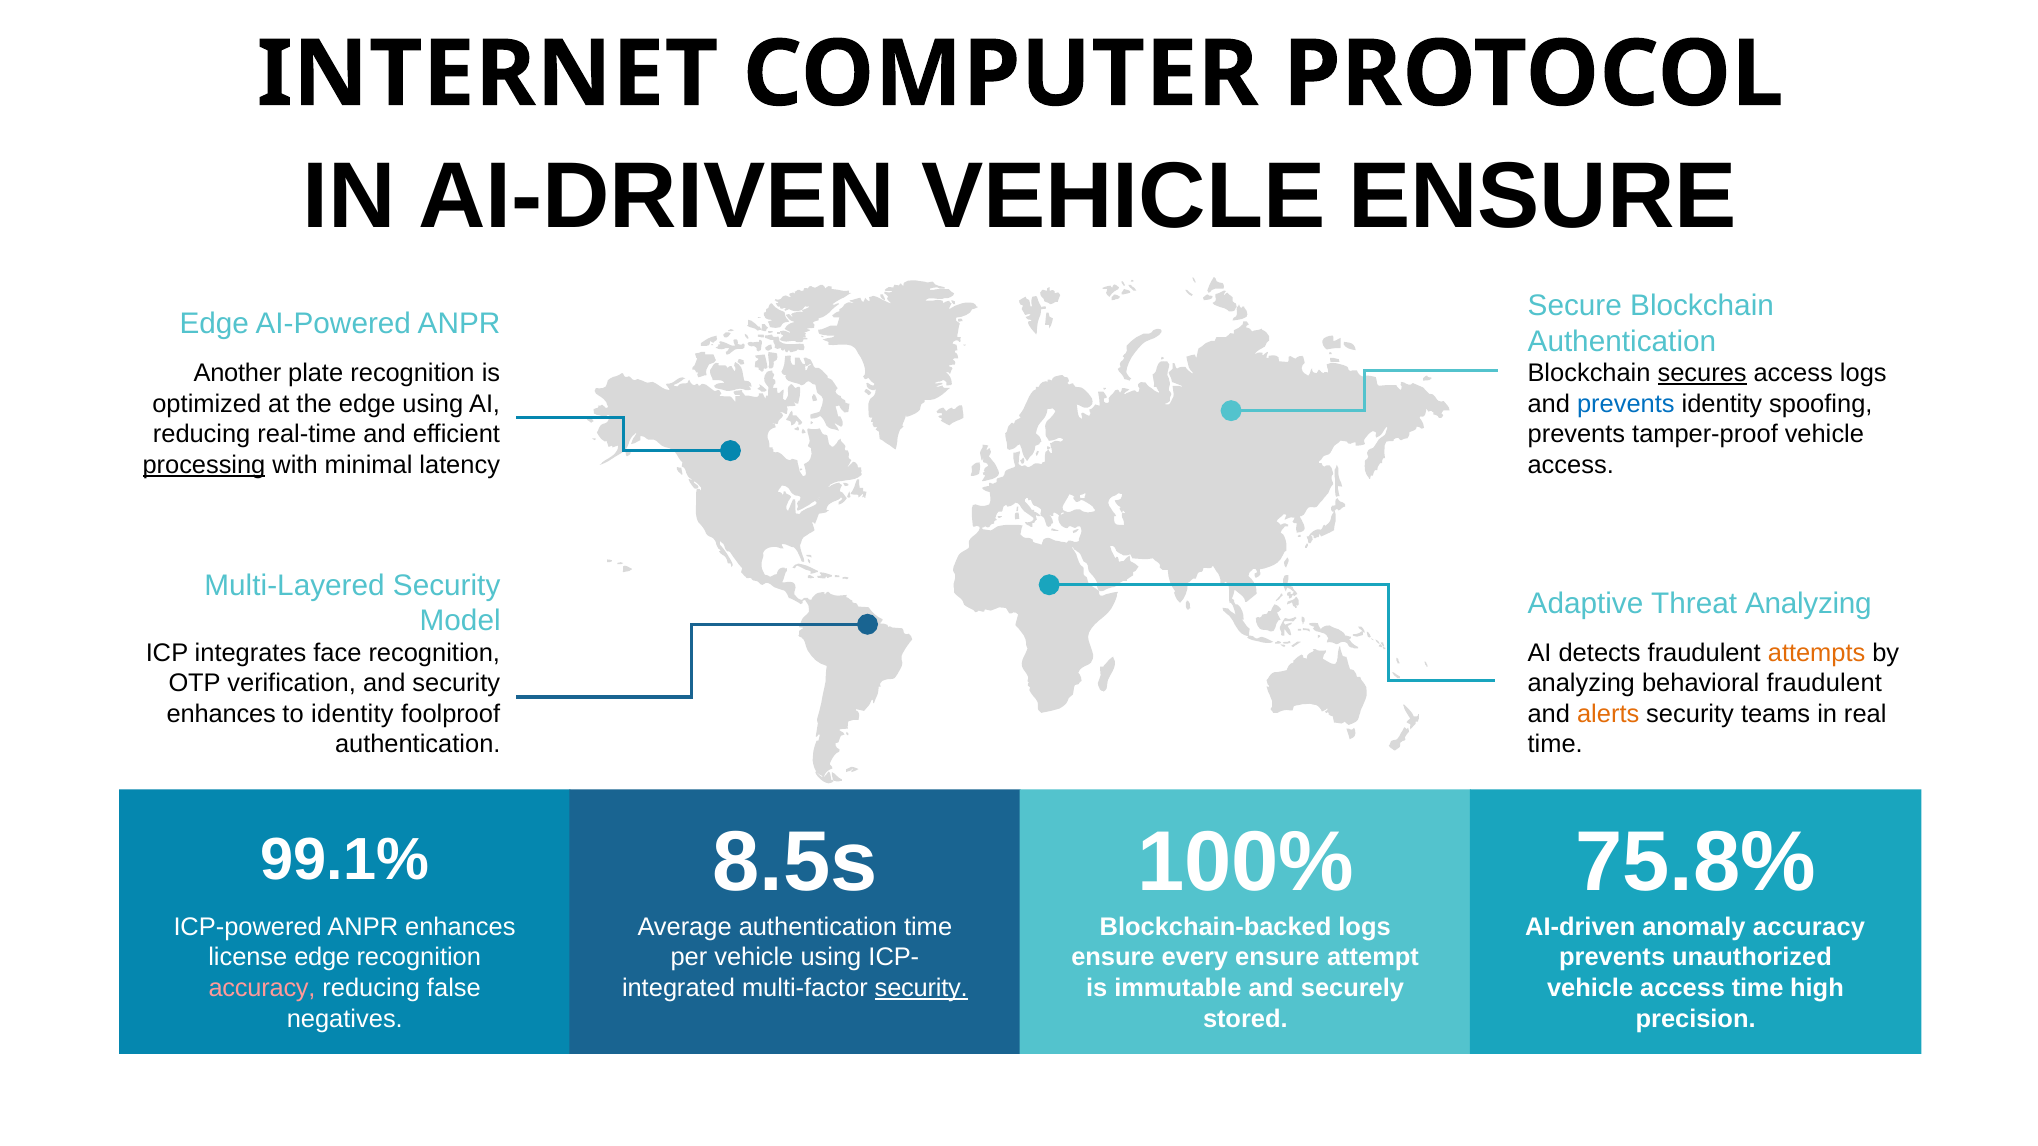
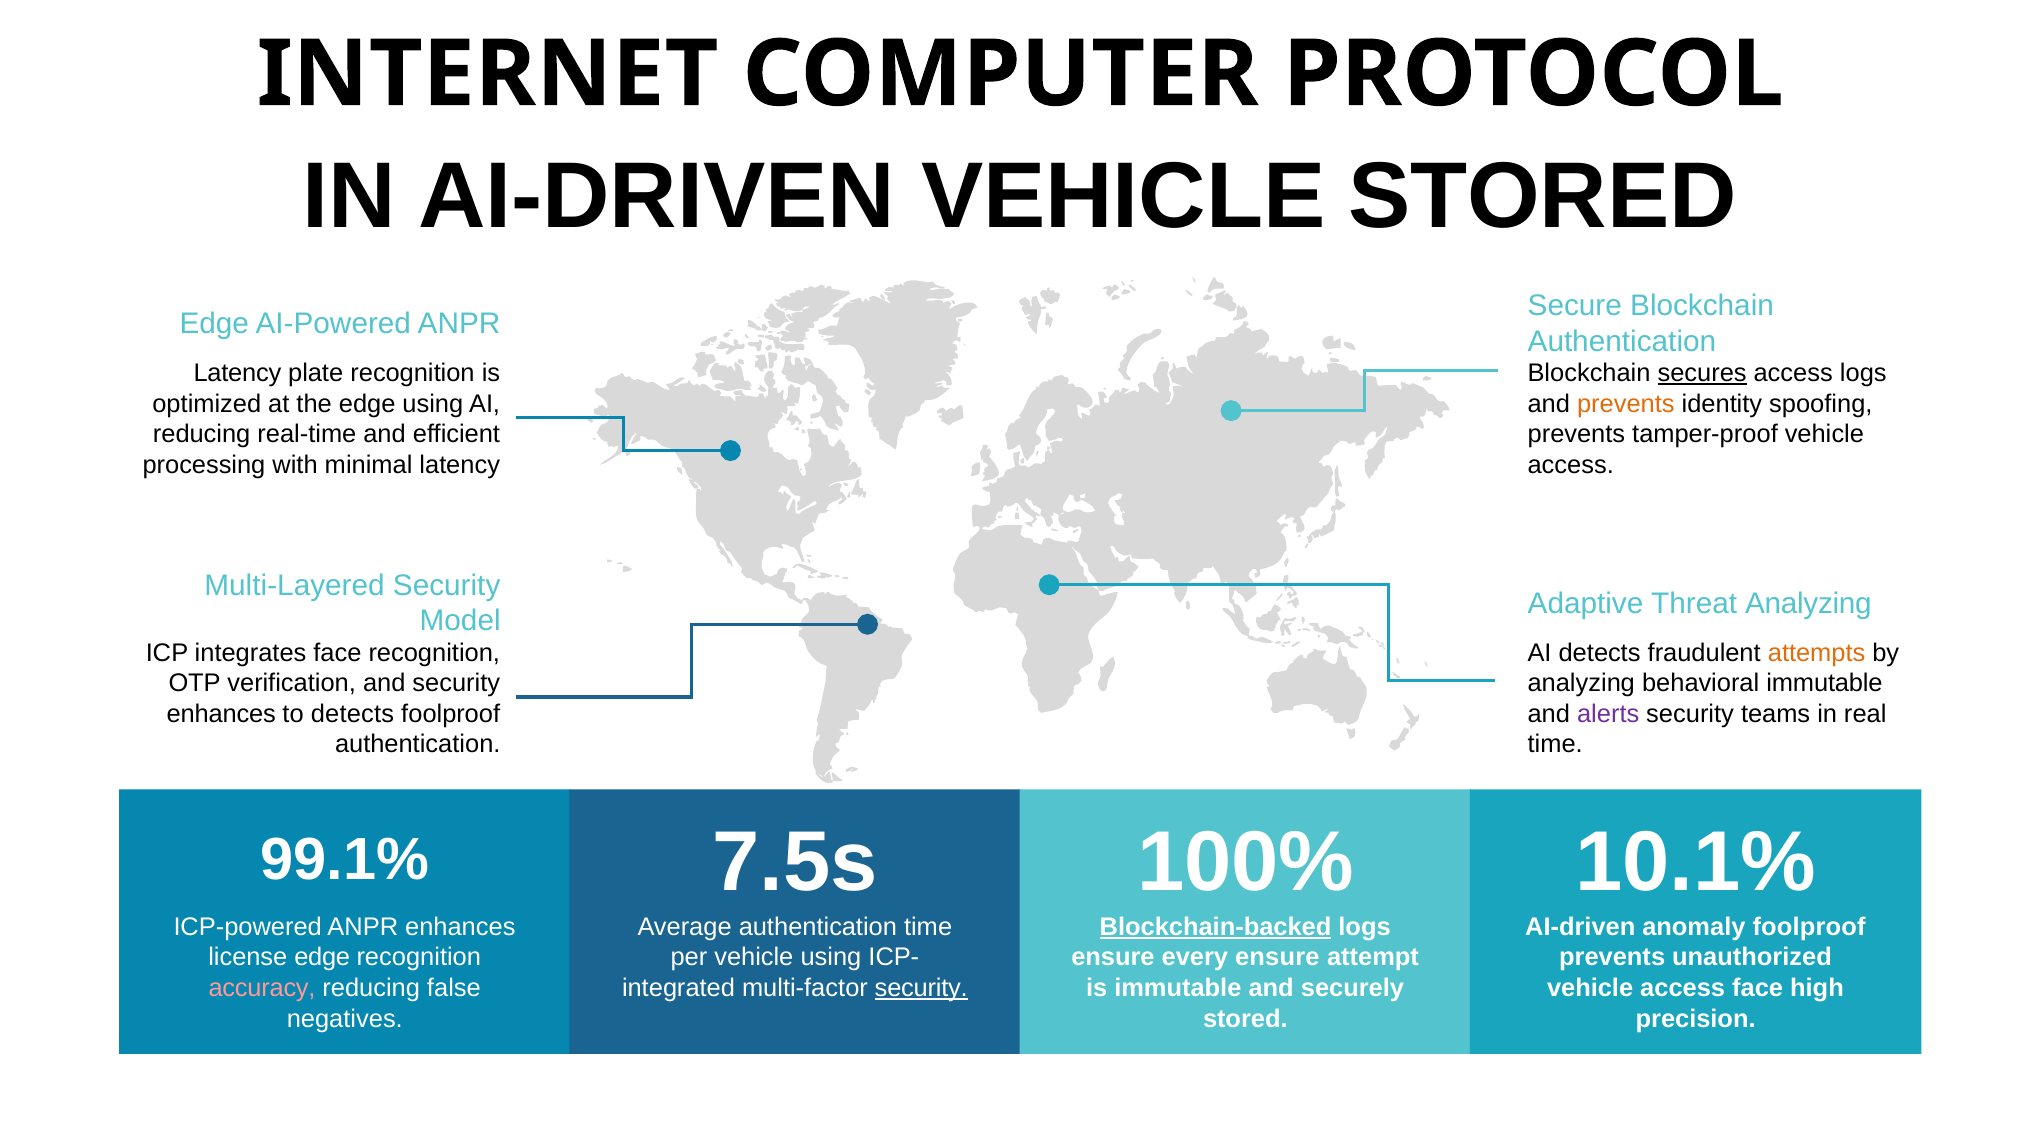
VEHICLE ENSURE: ENSURE -> STORED (1542, 197)
Another: Another -> Latency (237, 373)
prevents colour: blue -> orange (1626, 404)
processing underline: present -> none (204, 465)
behavioral fraudulent: fraudulent -> immutable (1825, 684)
to identity: identity -> detects (352, 714)
alerts colour: orange -> purple (1608, 714)
8.5s: 8.5s -> 7.5s (795, 862)
75.8%: 75.8% -> 10.1% (1696, 862)
Blockchain-backed underline: none -> present (1216, 927)
anomaly accuracy: accuracy -> foolproof (1809, 927)
access time: time -> face (1758, 988)
